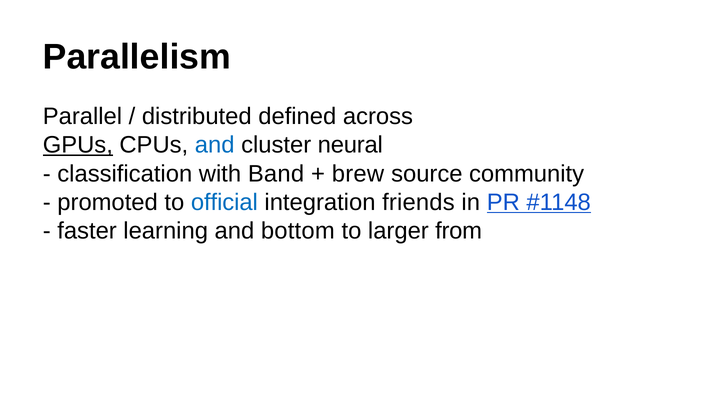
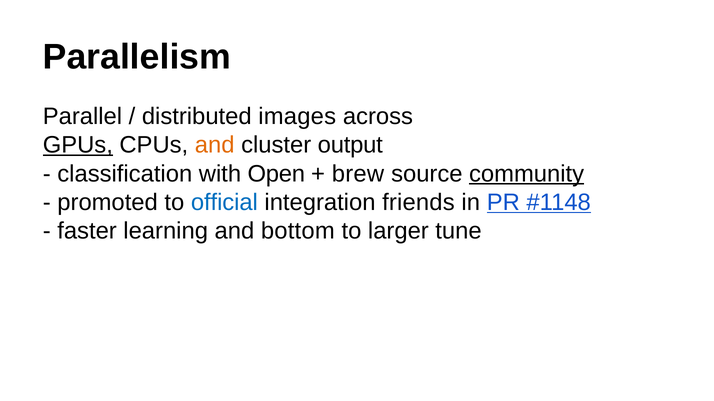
defined: defined -> images (297, 117)
and colour: blue -> orange (215, 145)
neural: neural -> output (350, 145)
Band: Band -> Open (276, 174)
community underline: none -> present (527, 174)
from: from -> tune (458, 231)
